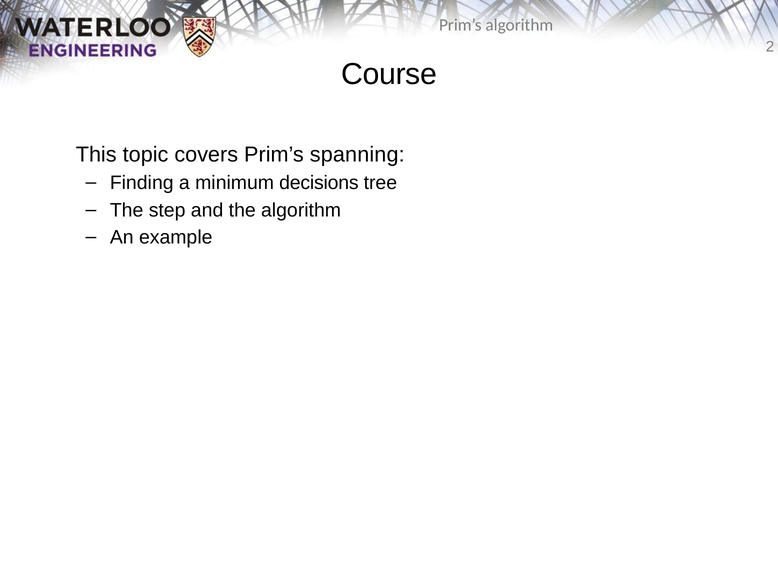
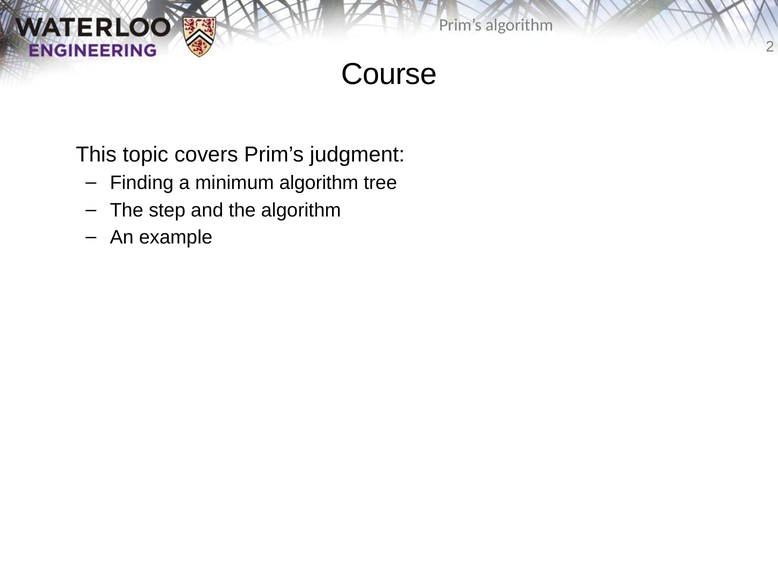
spanning: spanning -> judgment (357, 155)
minimum decisions: decisions -> algorithm (319, 183)
